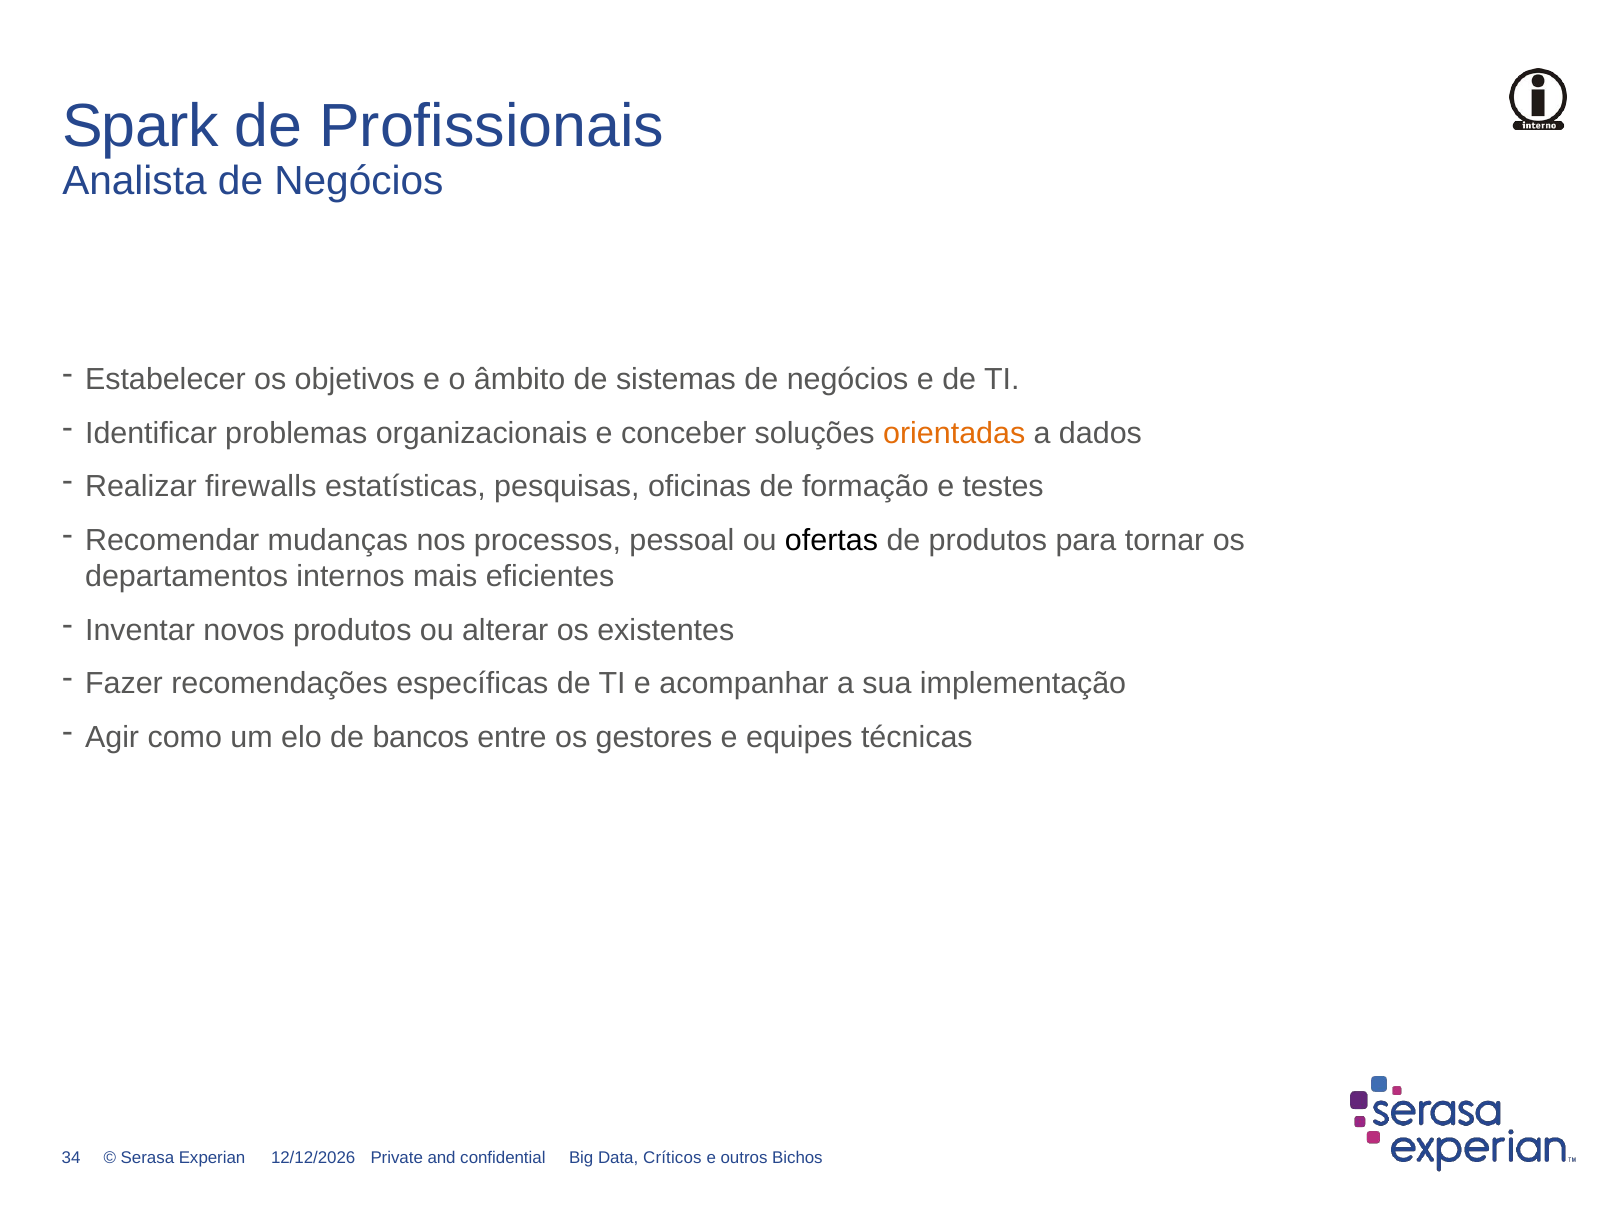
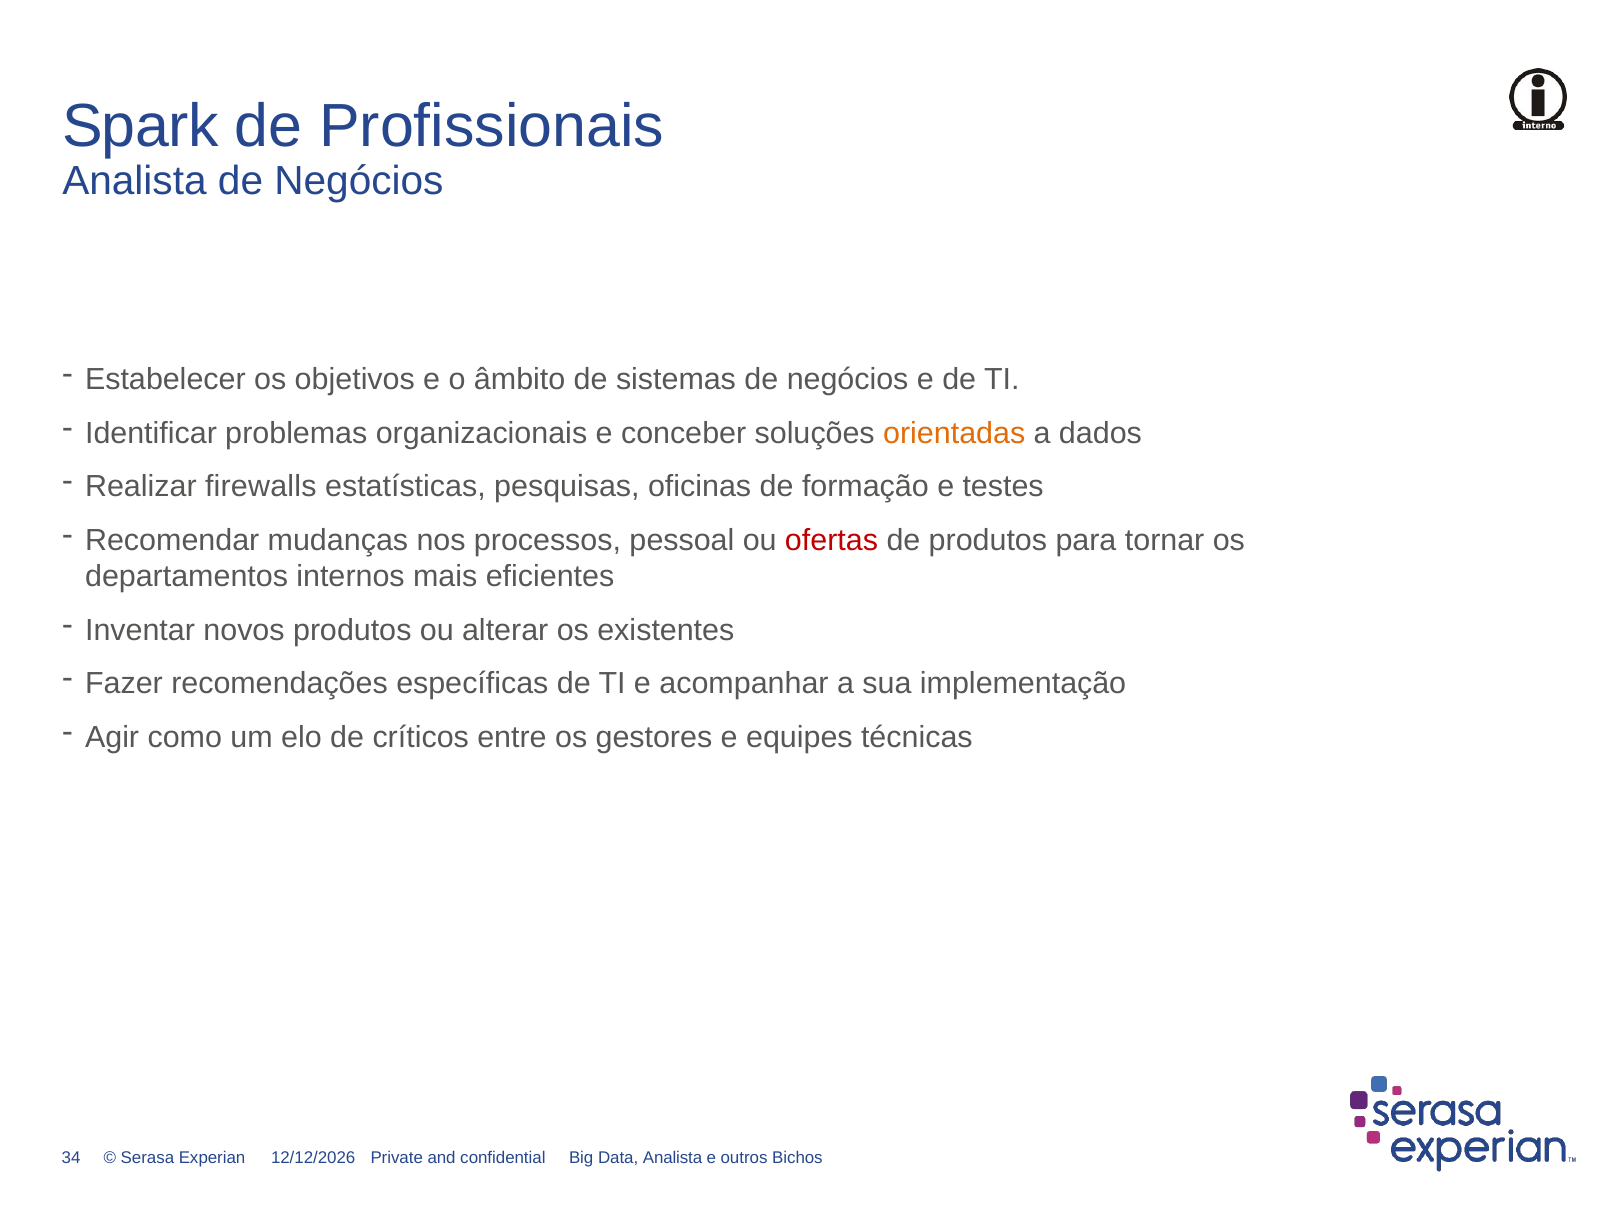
ofertas colour: black -> red (832, 540)
bancos: bancos -> críticos (421, 737)
Data Críticos: Críticos -> Analista (673, 1158)
